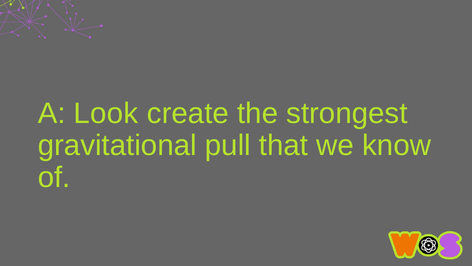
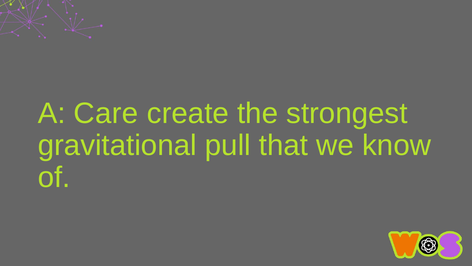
Look: Look -> Care (106, 113)
